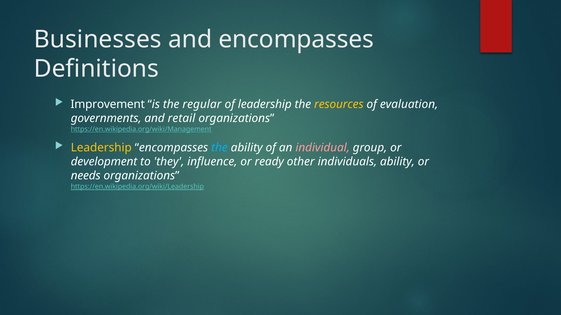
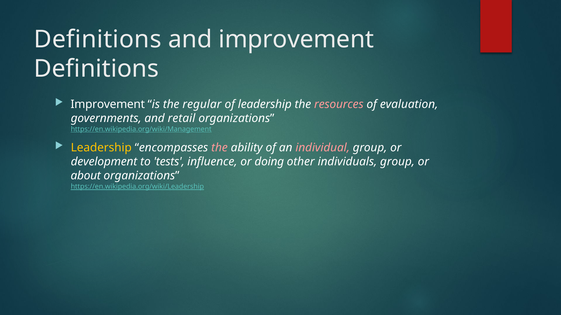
Businesses: Businesses -> Definitions (98, 39)
and encompasses: encompasses -> improvement (296, 39)
resources colour: yellow -> pink (339, 104)
the colour: light blue -> pink (219, 148)
they: they -> tests (169, 162)
ready: ready -> doing (269, 162)
individuals ability: ability -> group (397, 162)
needs: needs -> about (86, 176)
